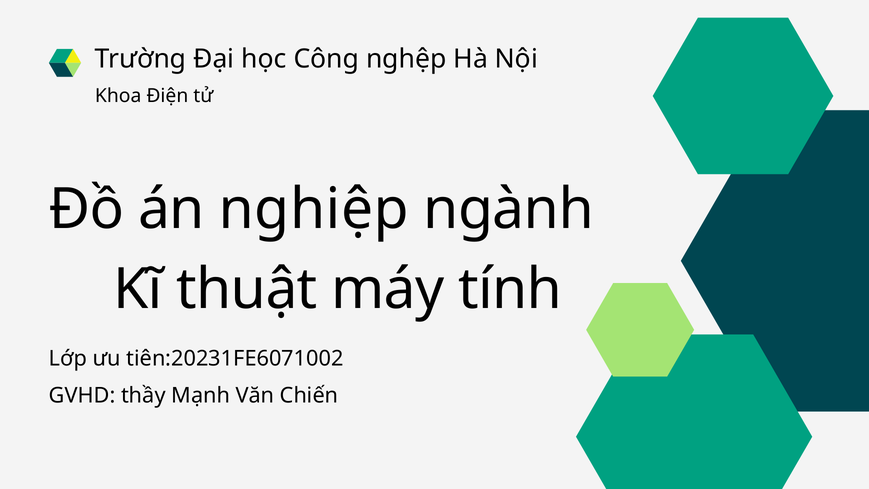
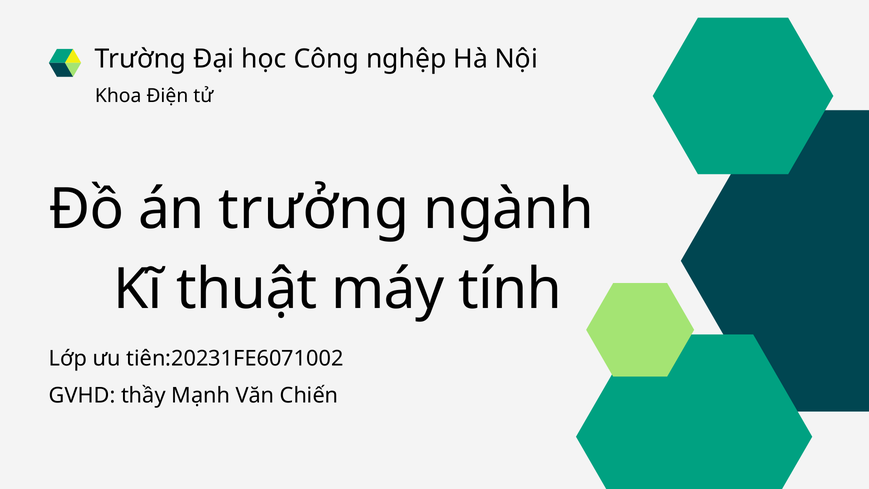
nghiệp: nghiệp -> trưởng (314, 210)
